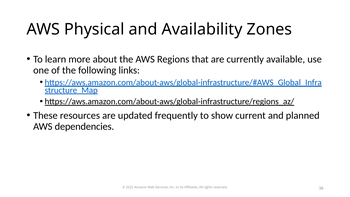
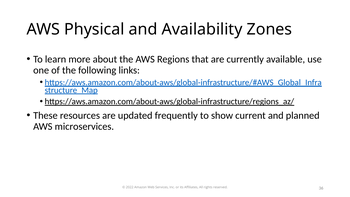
dependencies: dependencies -> microservices (84, 126)
